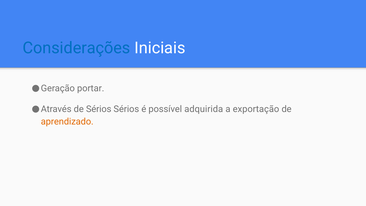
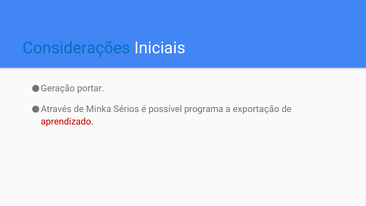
de Sérios: Sérios -> Minka (99, 109)
adquirida: adquirida -> programa (204, 109)
aprendizado colour: orange -> red (67, 122)
